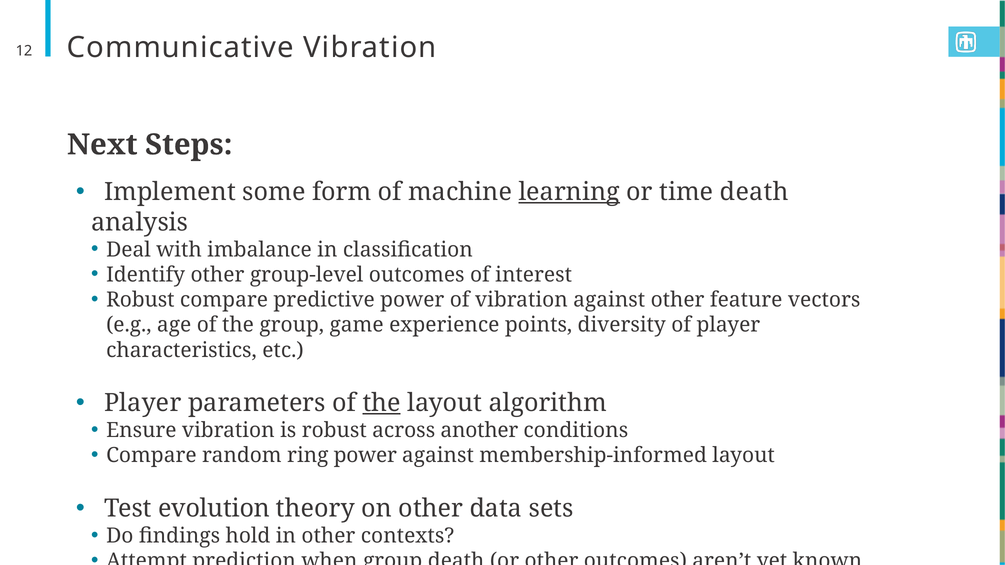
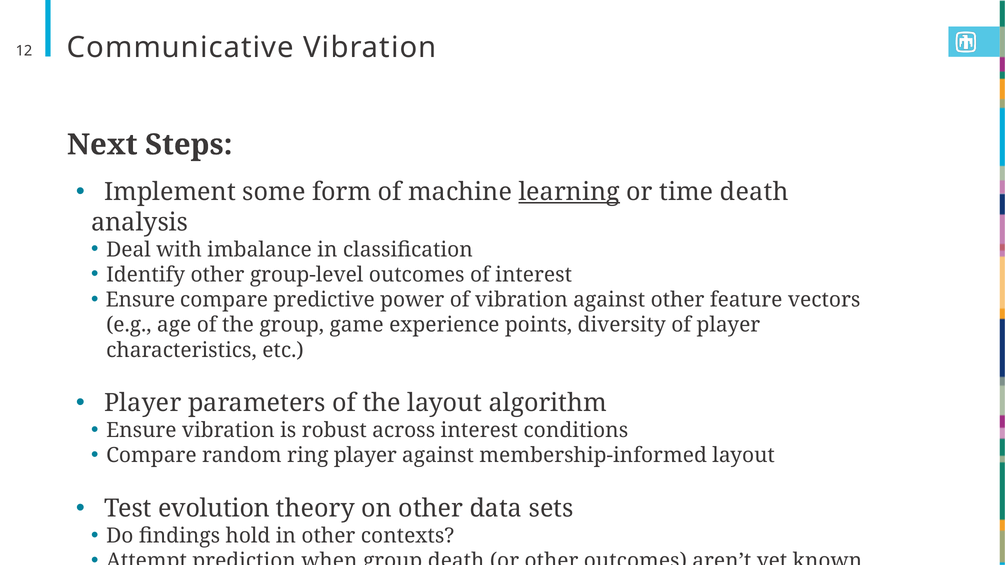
Robust: Robust -> Ensure (140, 300)
the underline: present -> none (382, 403)
across another: another -> interest (479, 431)
ring power: power -> player (365, 456)
